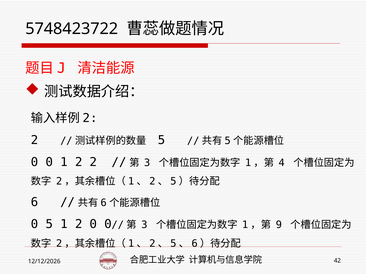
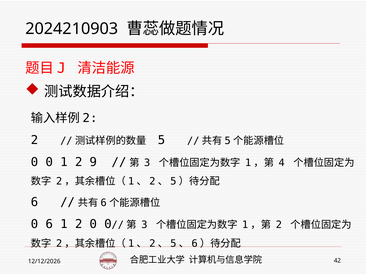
5748423722: 5748423722 -> 2024210903 (72, 29)
2 2: 2 -> 9 (93, 162)
0 5: 5 -> 6 (49, 225)
9: 9 -> 2 (279, 225)
